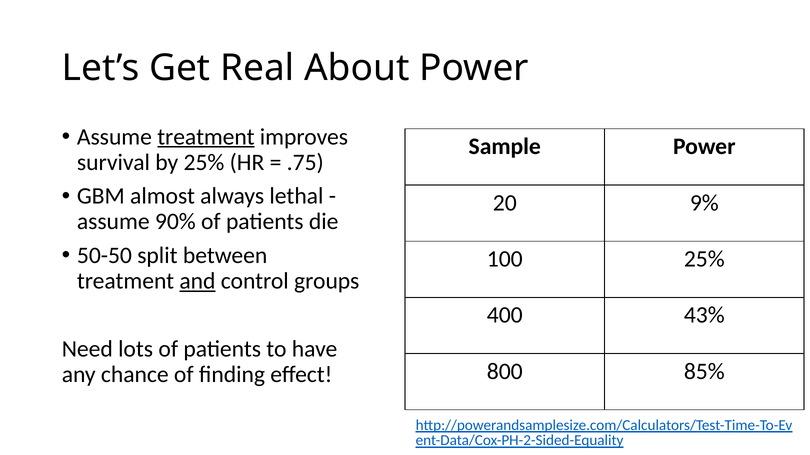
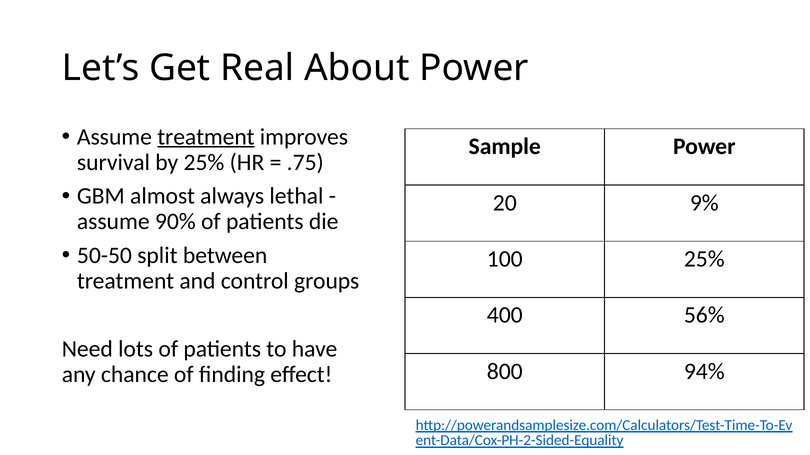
and underline: present -> none (197, 281)
43%: 43% -> 56% (704, 316)
85%: 85% -> 94% (704, 372)
